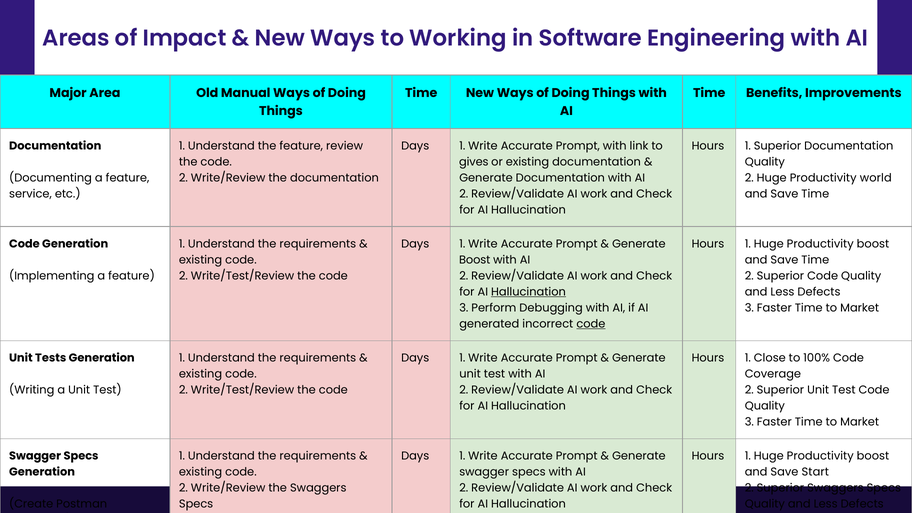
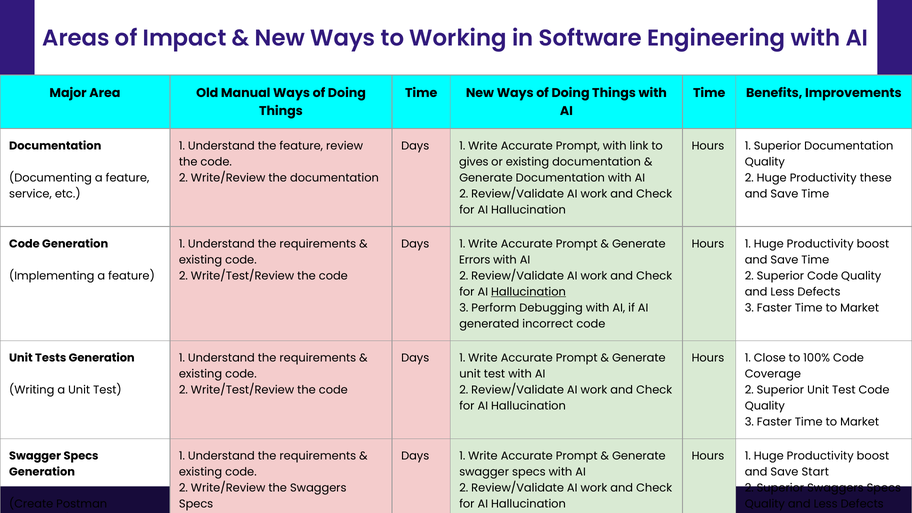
world: world -> these (876, 178)
Boost: Boost -> Errors (475, 260)
code underline: present -> none (591, 324)
